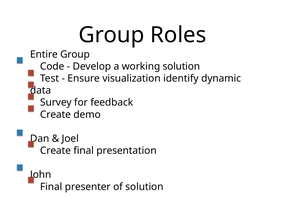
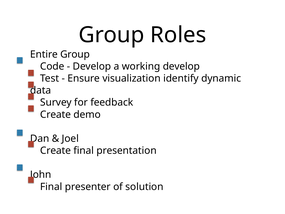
solution: solution -> develop (181, 66)
